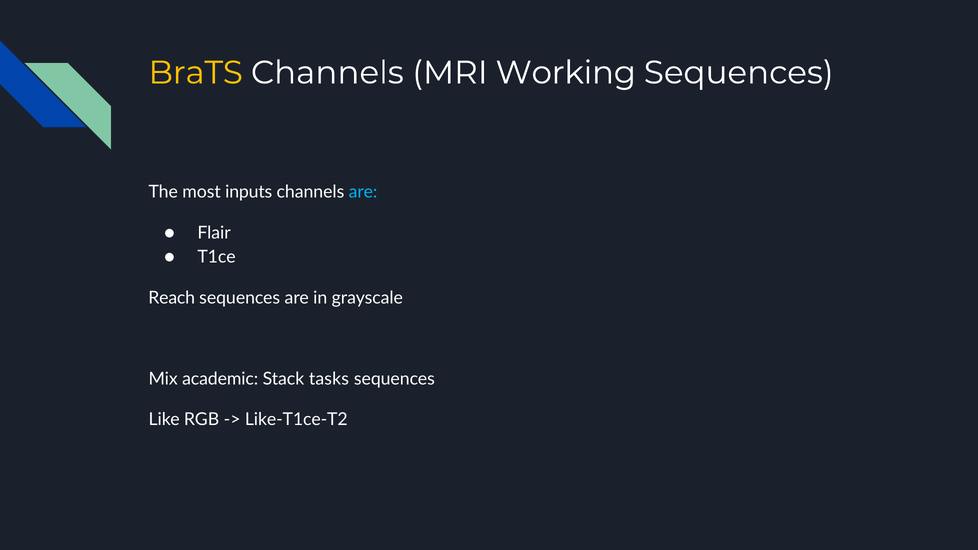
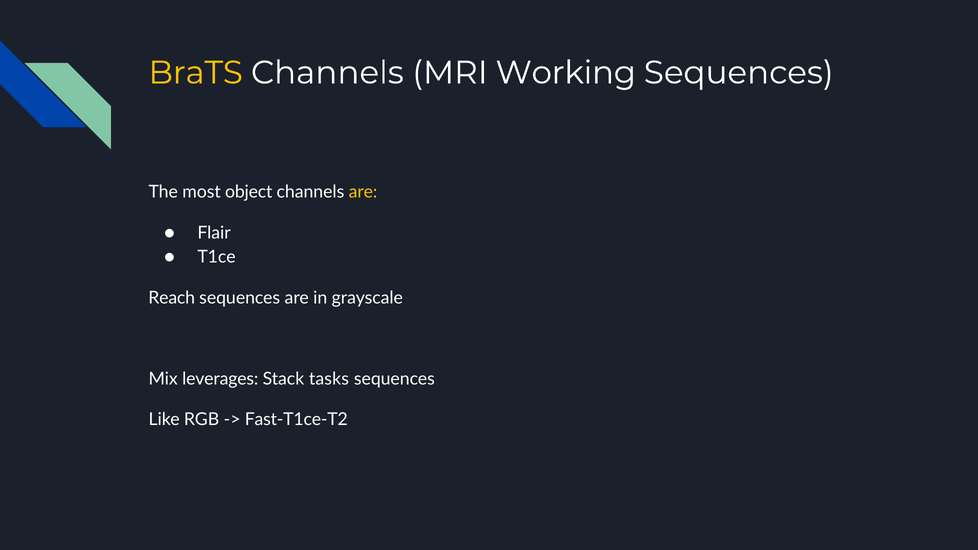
inputs: inputs -> object (249, 192)
are colour: light blue -> yellow (363, 192)
academic: academic -> leverages (220, 379)
Like-T1ce-T2: Like-T1ce-T2 -> Fast-T1ce-T2 (296, 420)
